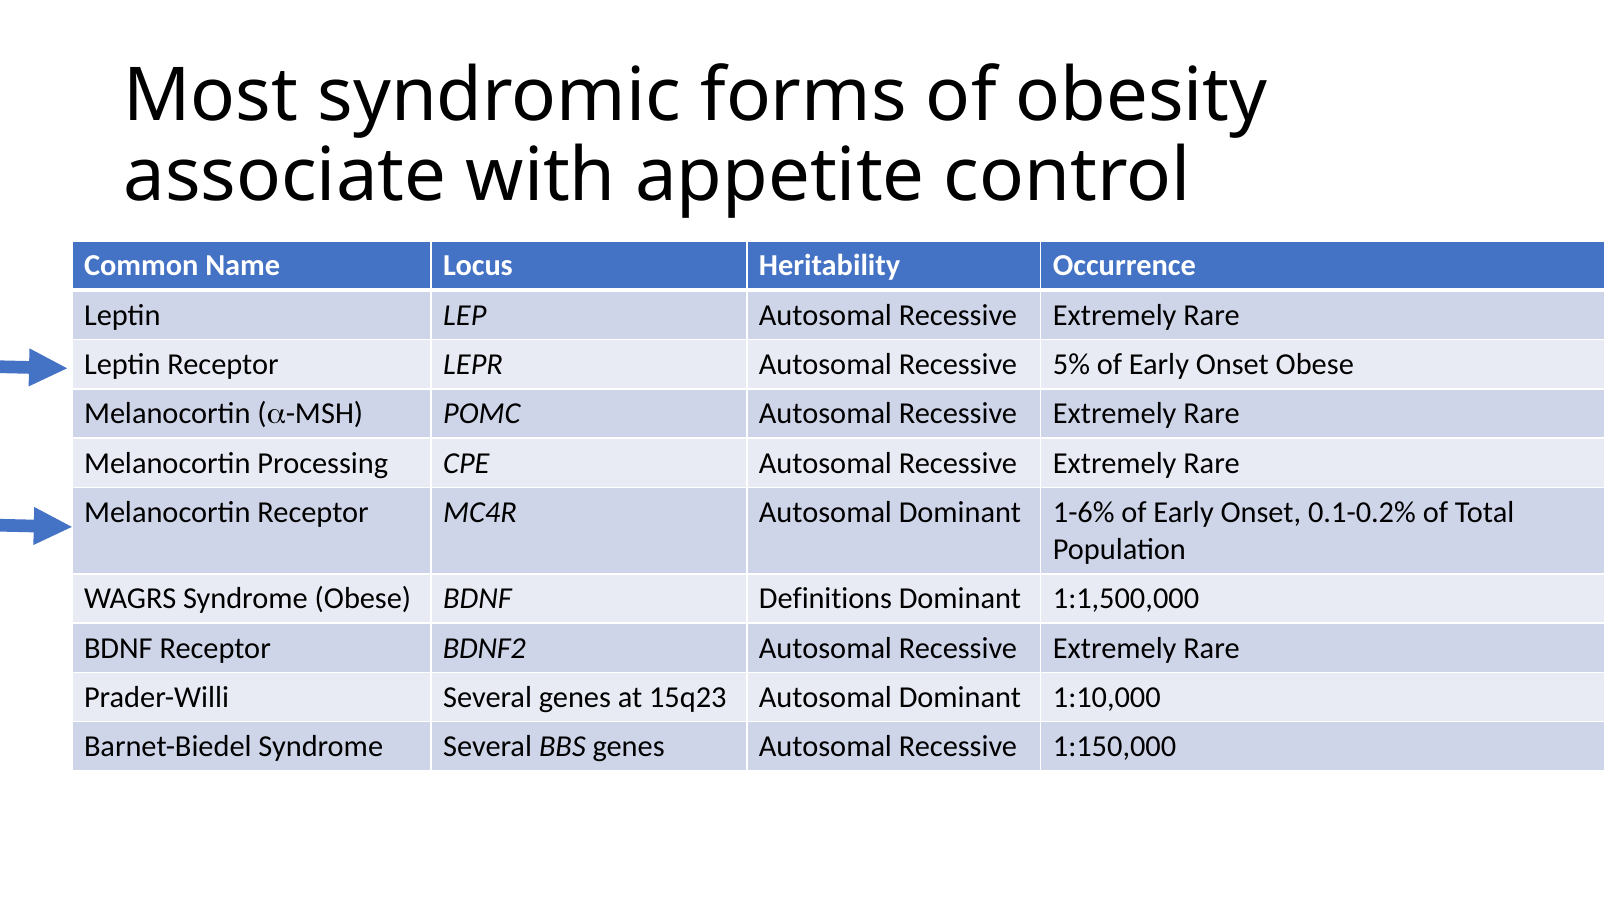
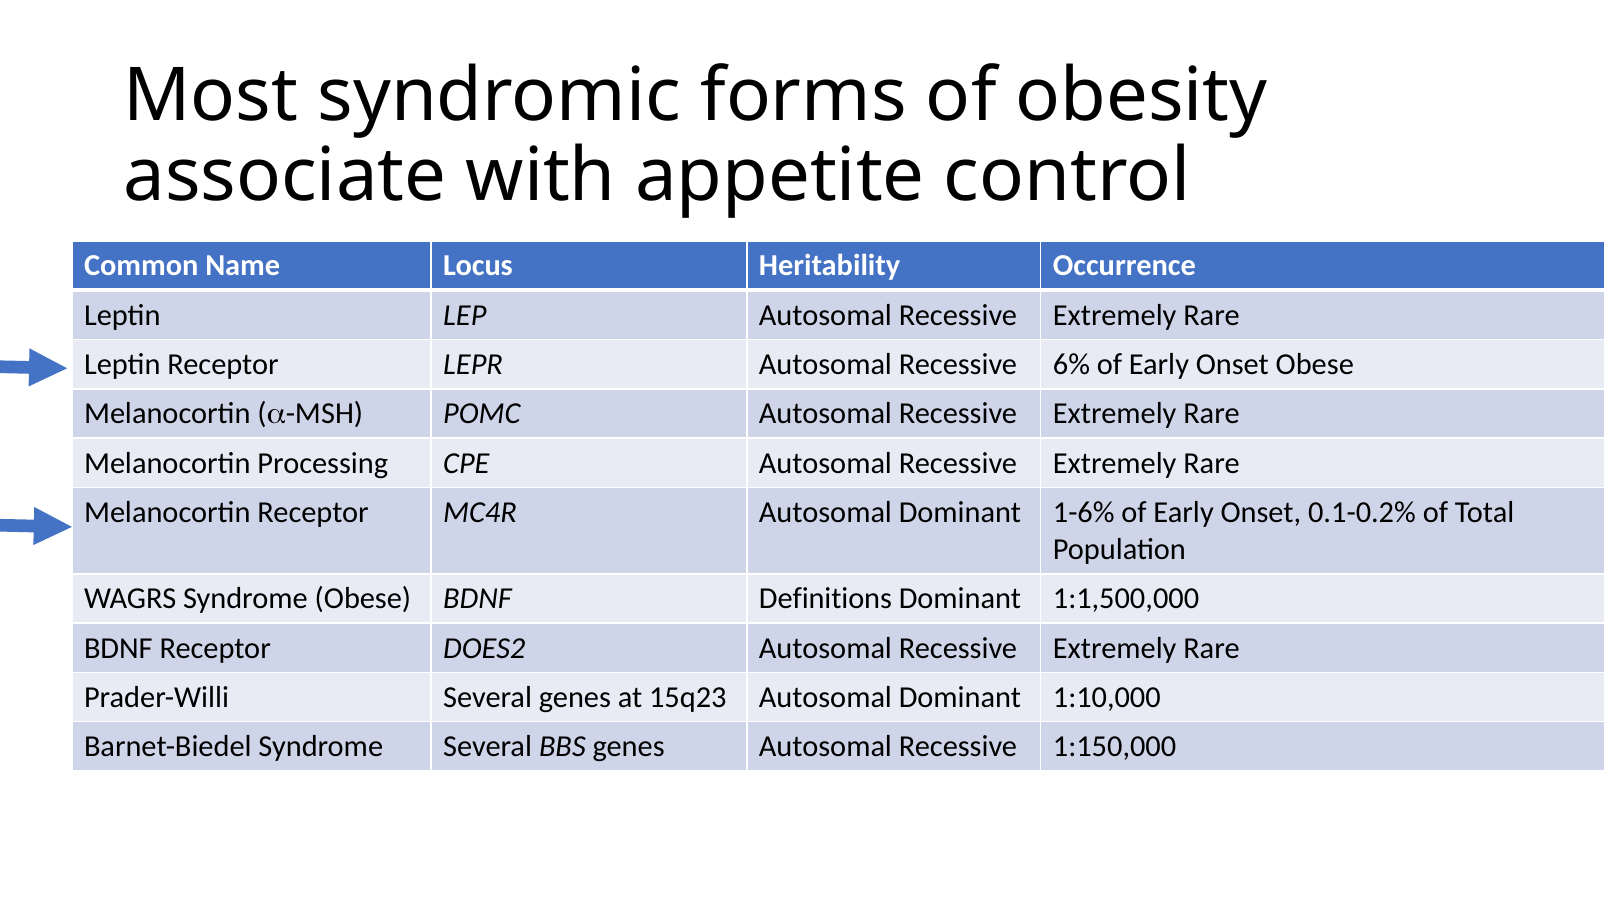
5%: 5% -> 6% (1071, 364)
BDNF2: BDNF2 -> DOES2 (484, 648)
